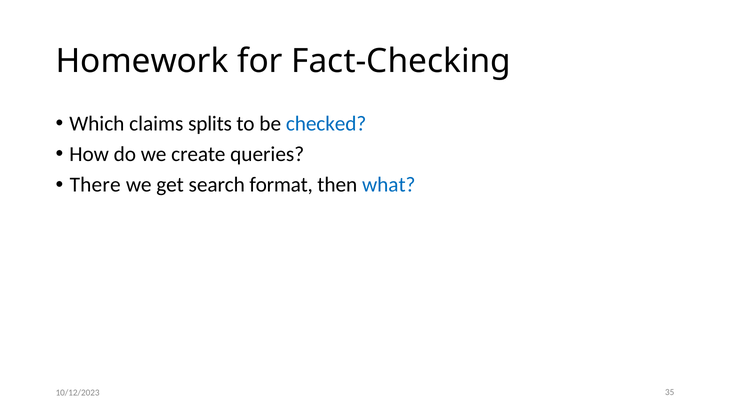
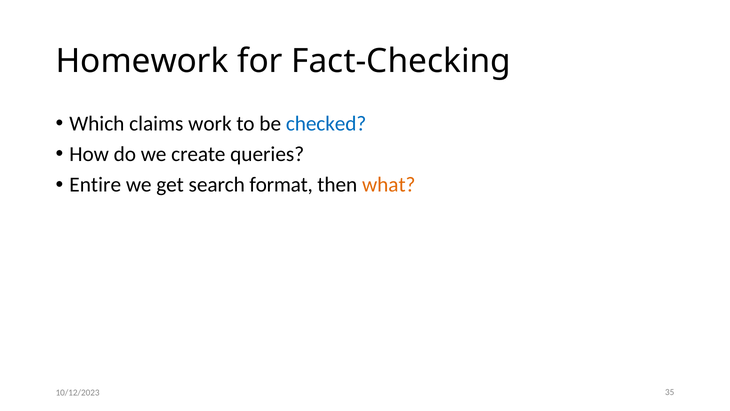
splits: splits -> work (210, 123)
There: There -> Entire (95, 185)
what colour: blue -> orange (389, 185)
